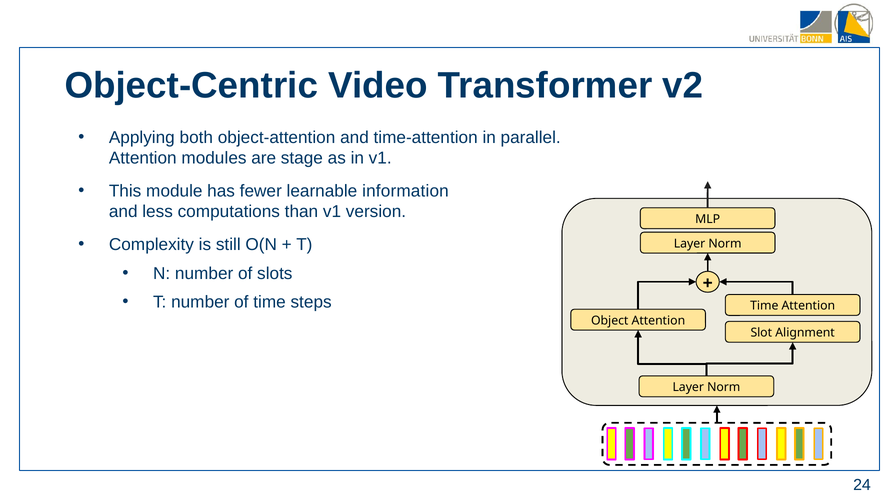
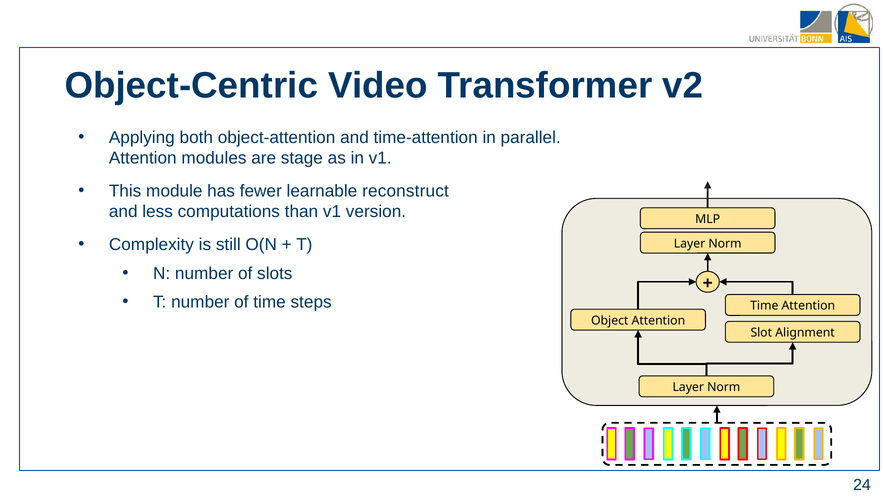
information: information -> reconstruct (405, 191)
